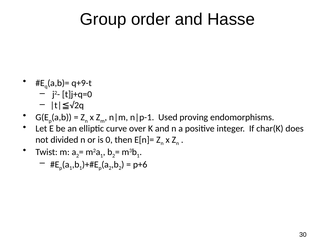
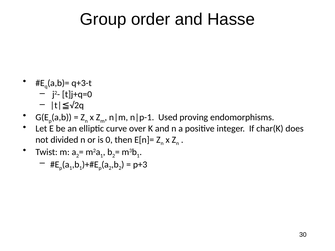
q+9-t: q+9-t -> q+3-t (82, 83)
p+6: p+6 -> p+3 (140, 165)
